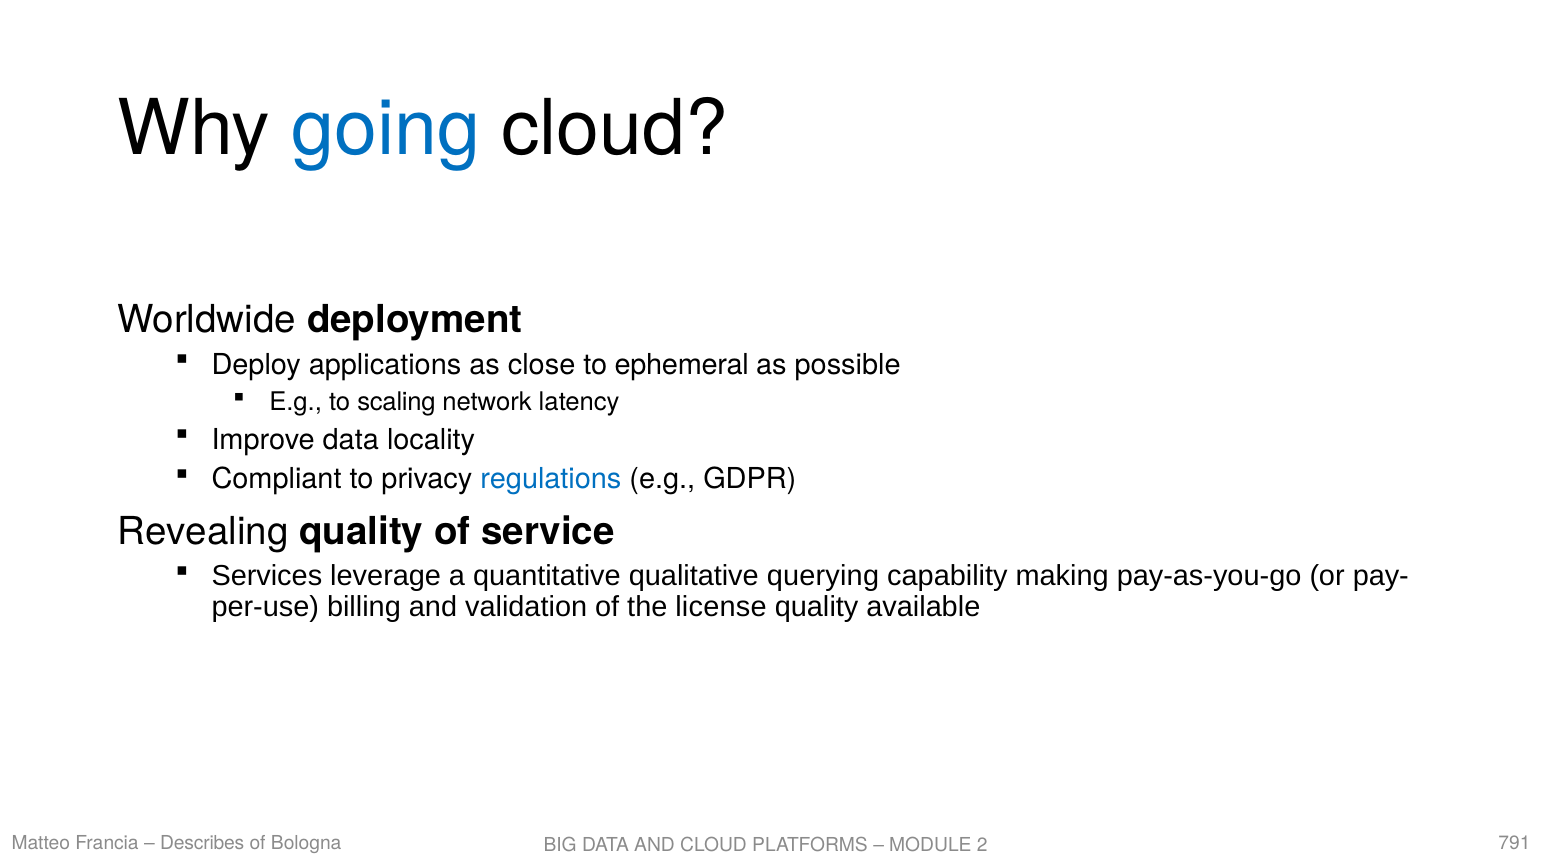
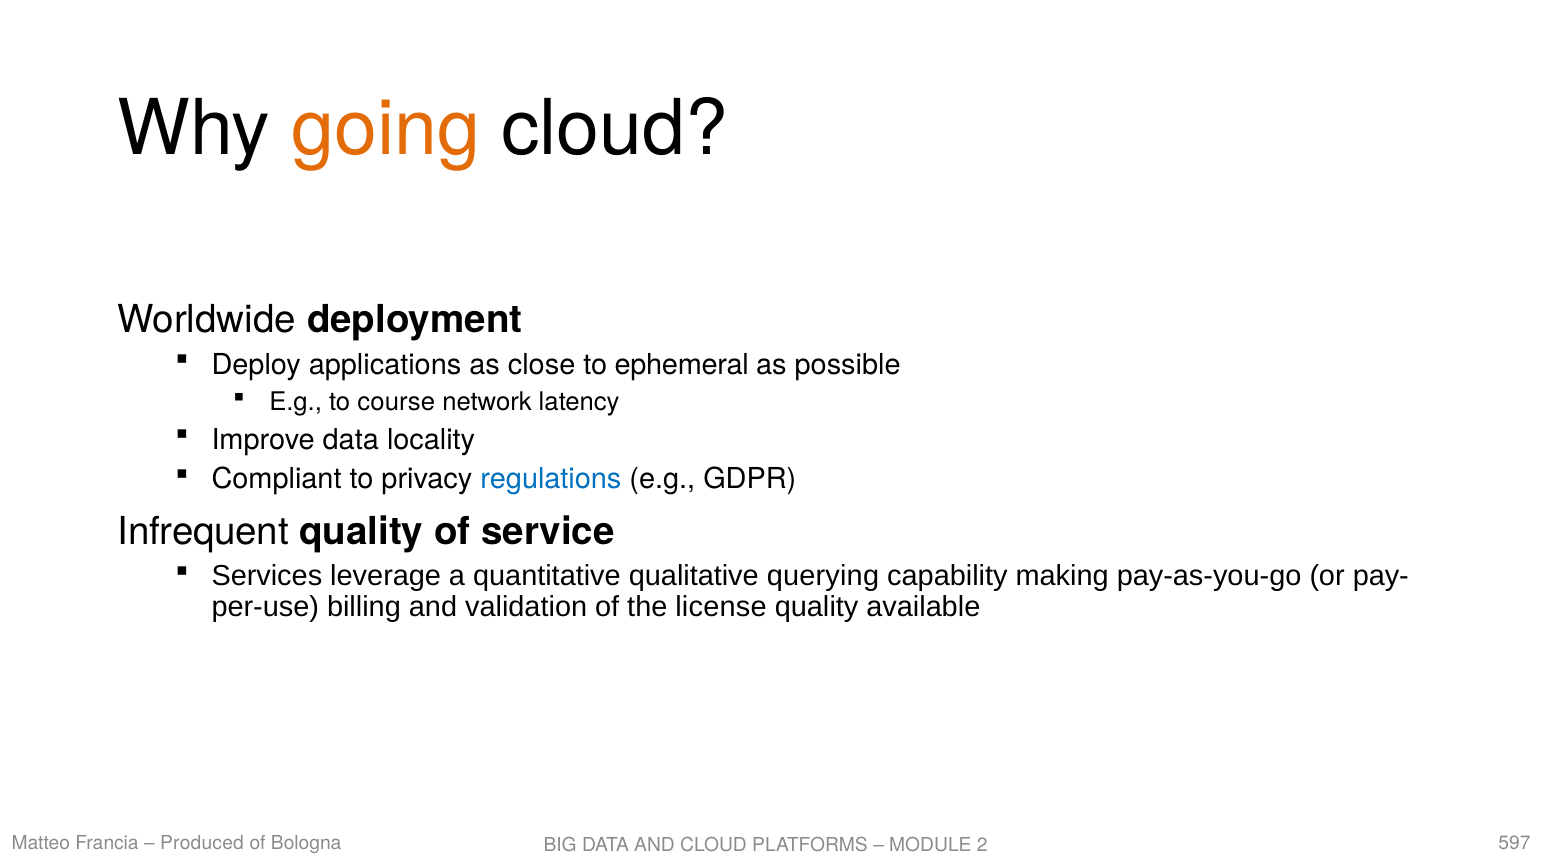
going colour: blue -> orange (386, 130)
scaling: scaling -> course (396, 402)
Revealing: Revealing -> Infrequent (203, 532)
Describes: Describes -> Produced (202, 843)
791: 791 -> 597 (1514, 843)
